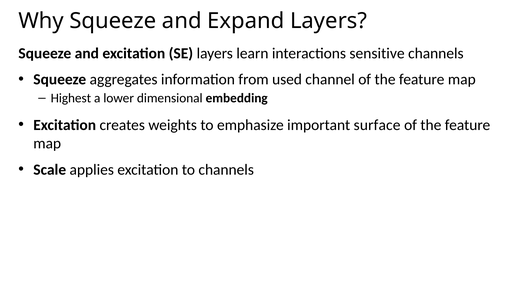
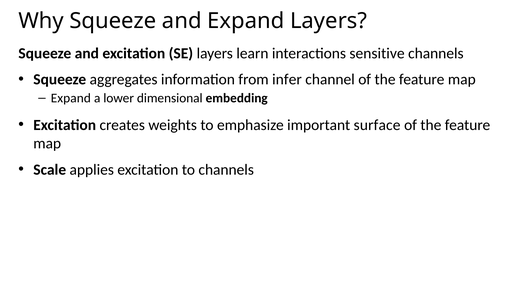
used: used -> infer (287, 80)
Highest: Highest -> Expand (71, 98)
